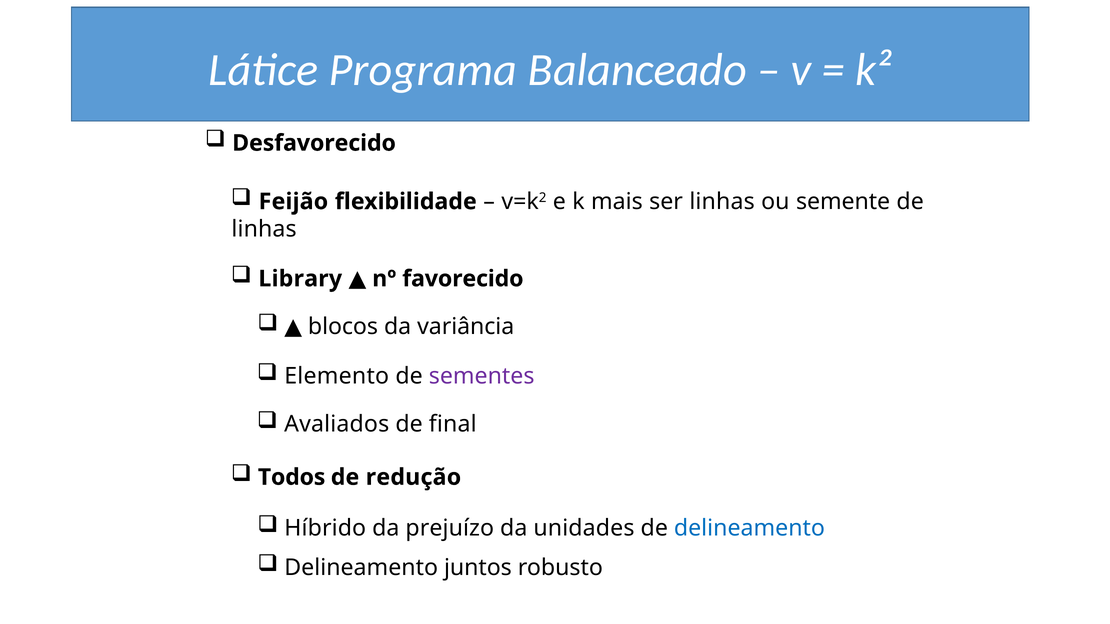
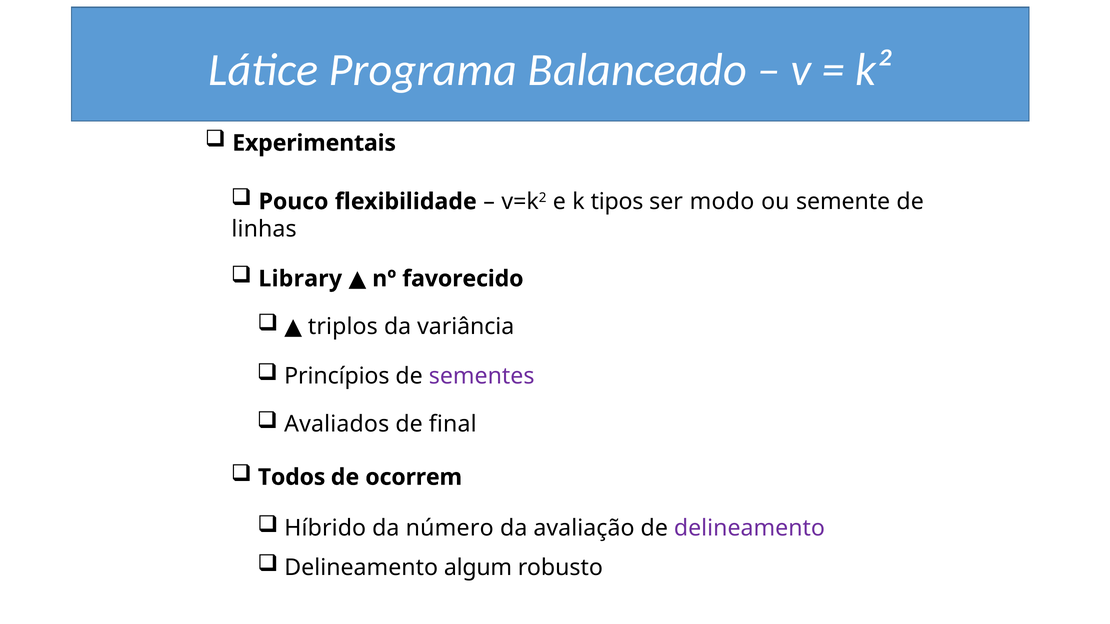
Desfavorecido: Desfavorecido -> Experimentais (314, 143)
Feijão: Feijão -> Pouco (294, 202)
mais: mais -> tipos (617, 202)
ser linhas: linhas -> modo (722, 202)
blocos: blocos -> triplos (343, 327)
Elemento: Elemento -> Princípios (337, 376)
redução: redução -> ocorrem (414, 477)
prejuízo: prejuízo -> número (450, 529)
unidades: unidades -> avaliação (584, 529)
delineamento colour: blue -> purple (749, 529)
juntos: juntos -> algum (478, 568)
